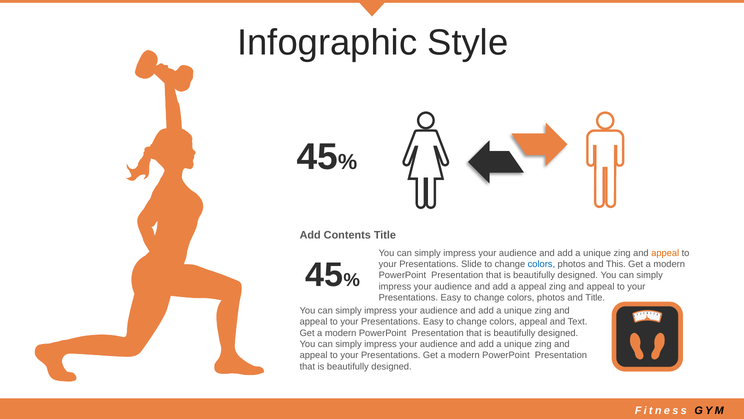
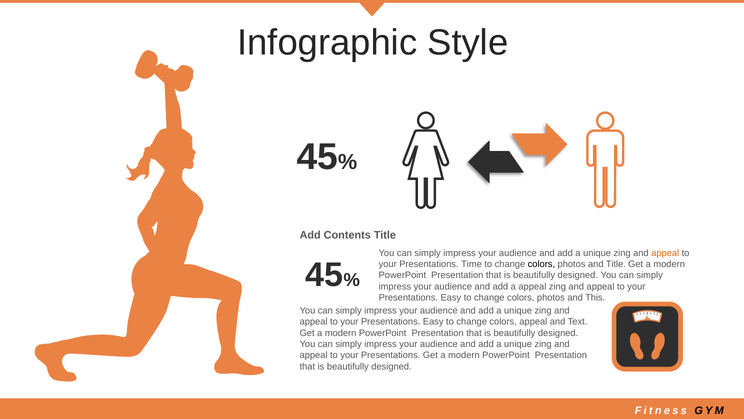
Slide: Slide -> Time (471, 264)
colors colour: blue -> black (541, 264)
and This: This -> Title (616, 264)
and Title: Title -> This (595, 297)
